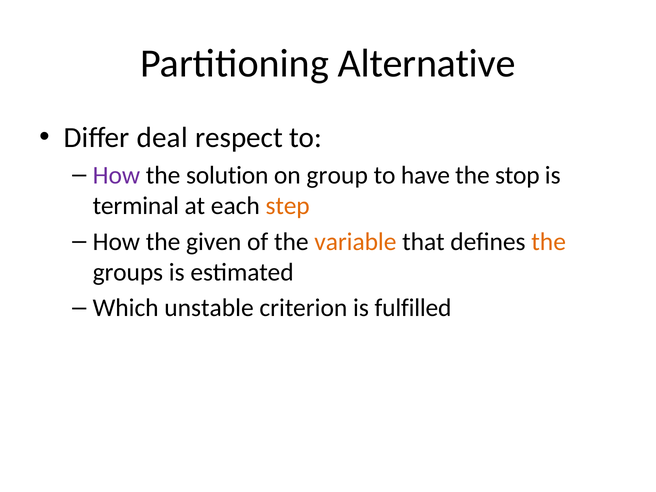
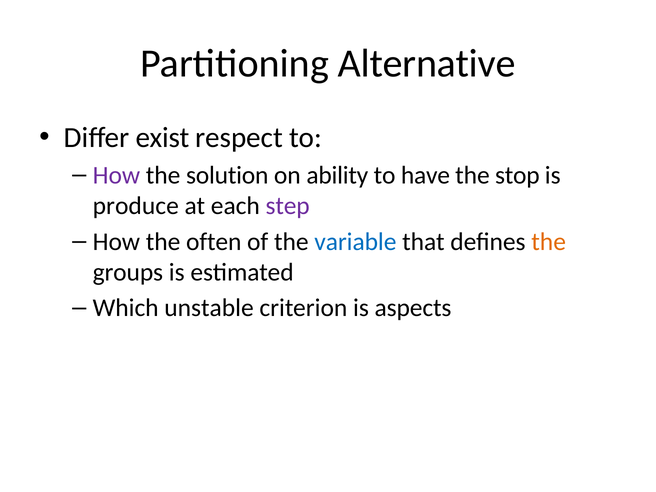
deal: deal -> exist (163, 138)
group: group -> ability (337, 175)
terminal: terminal -> produce (136, 206)
step colour: orange -> purple (288, 206)
given: given -> often (214, 242)
variable colour: orange -> blue (355, 242)
fulfilled: fulfilled -> aspects (413, 308)
